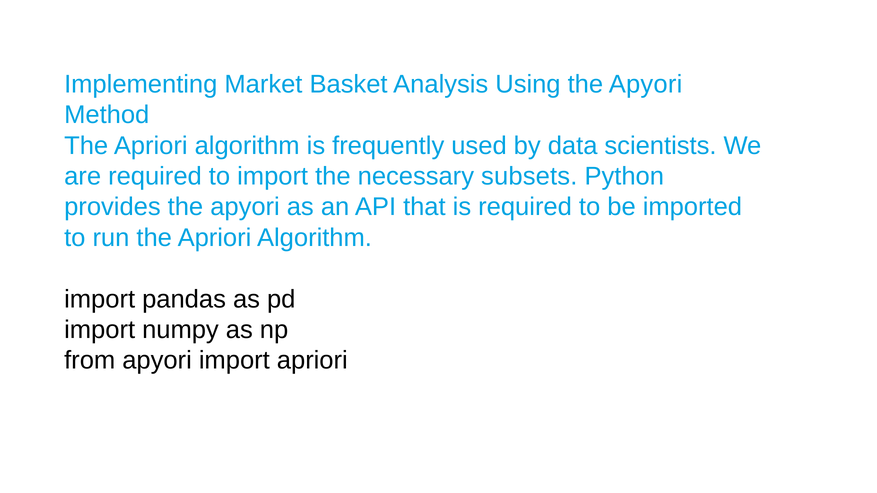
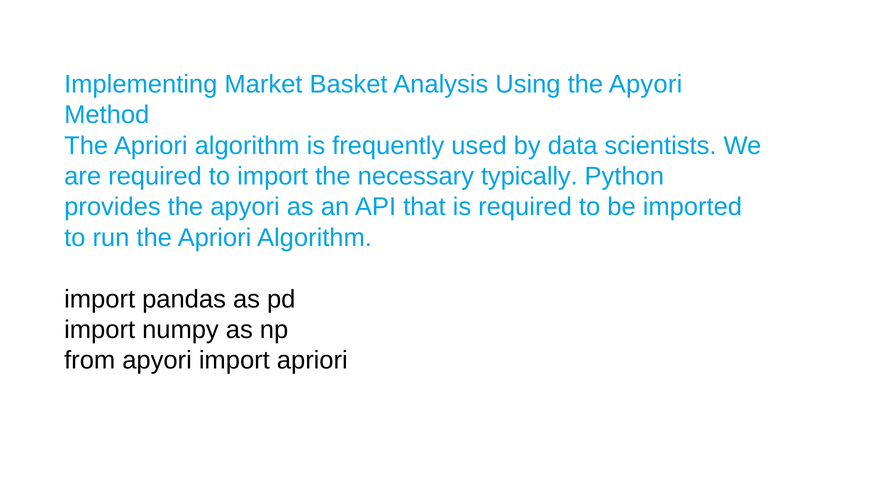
subsets: subsets -> typically (529, 176)
